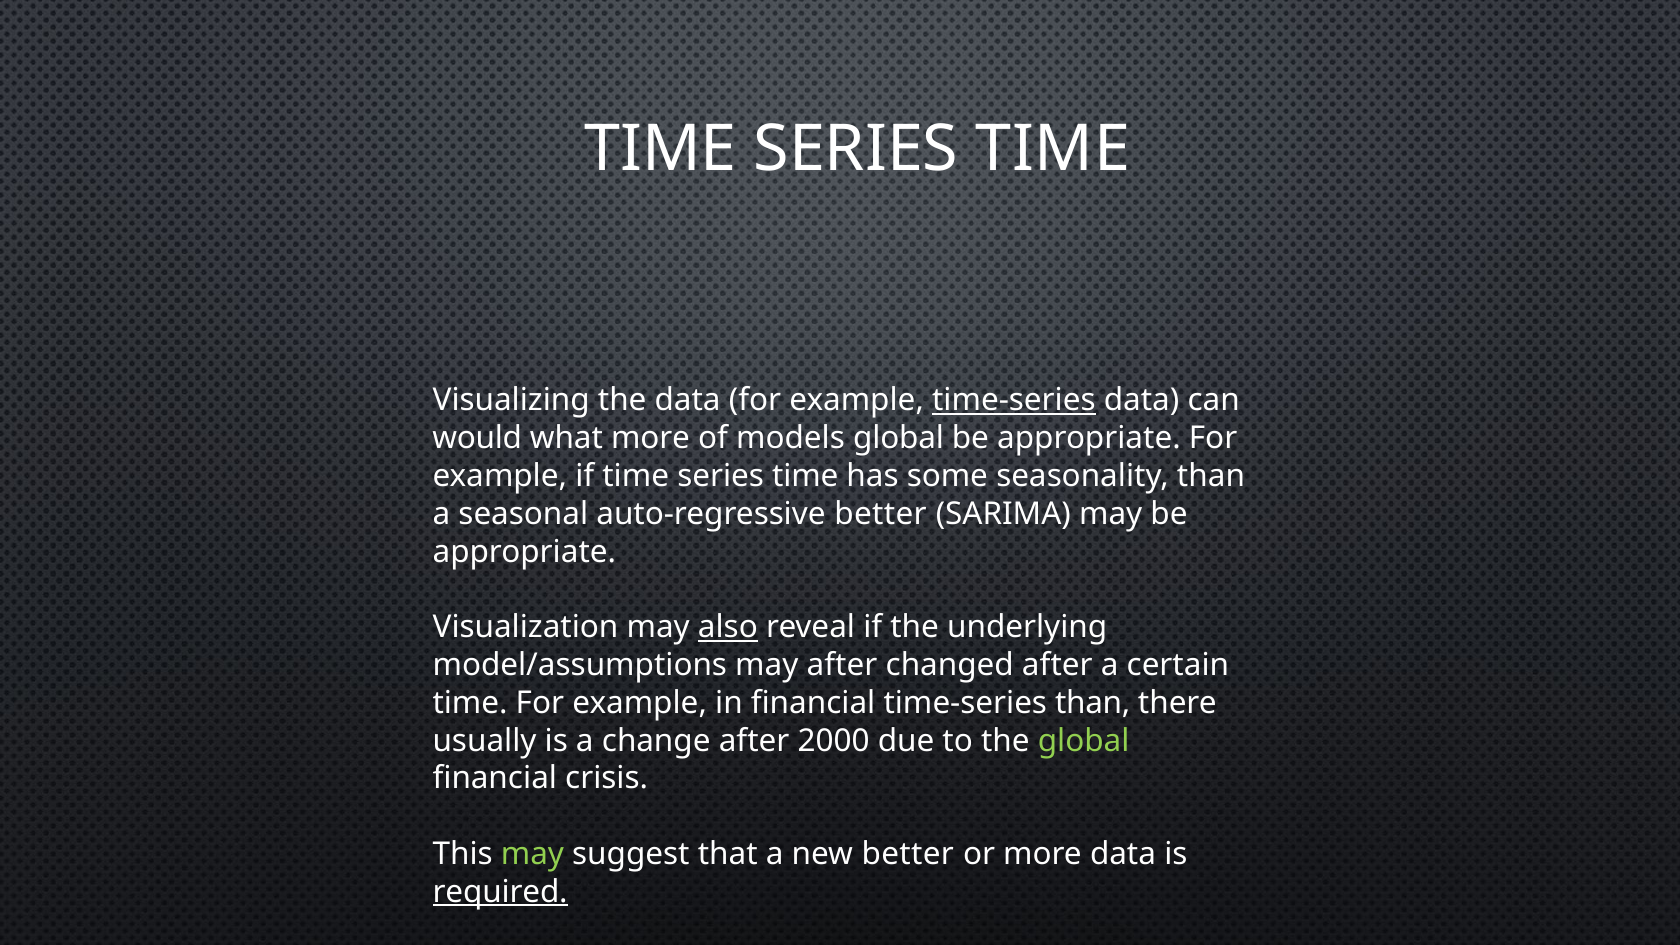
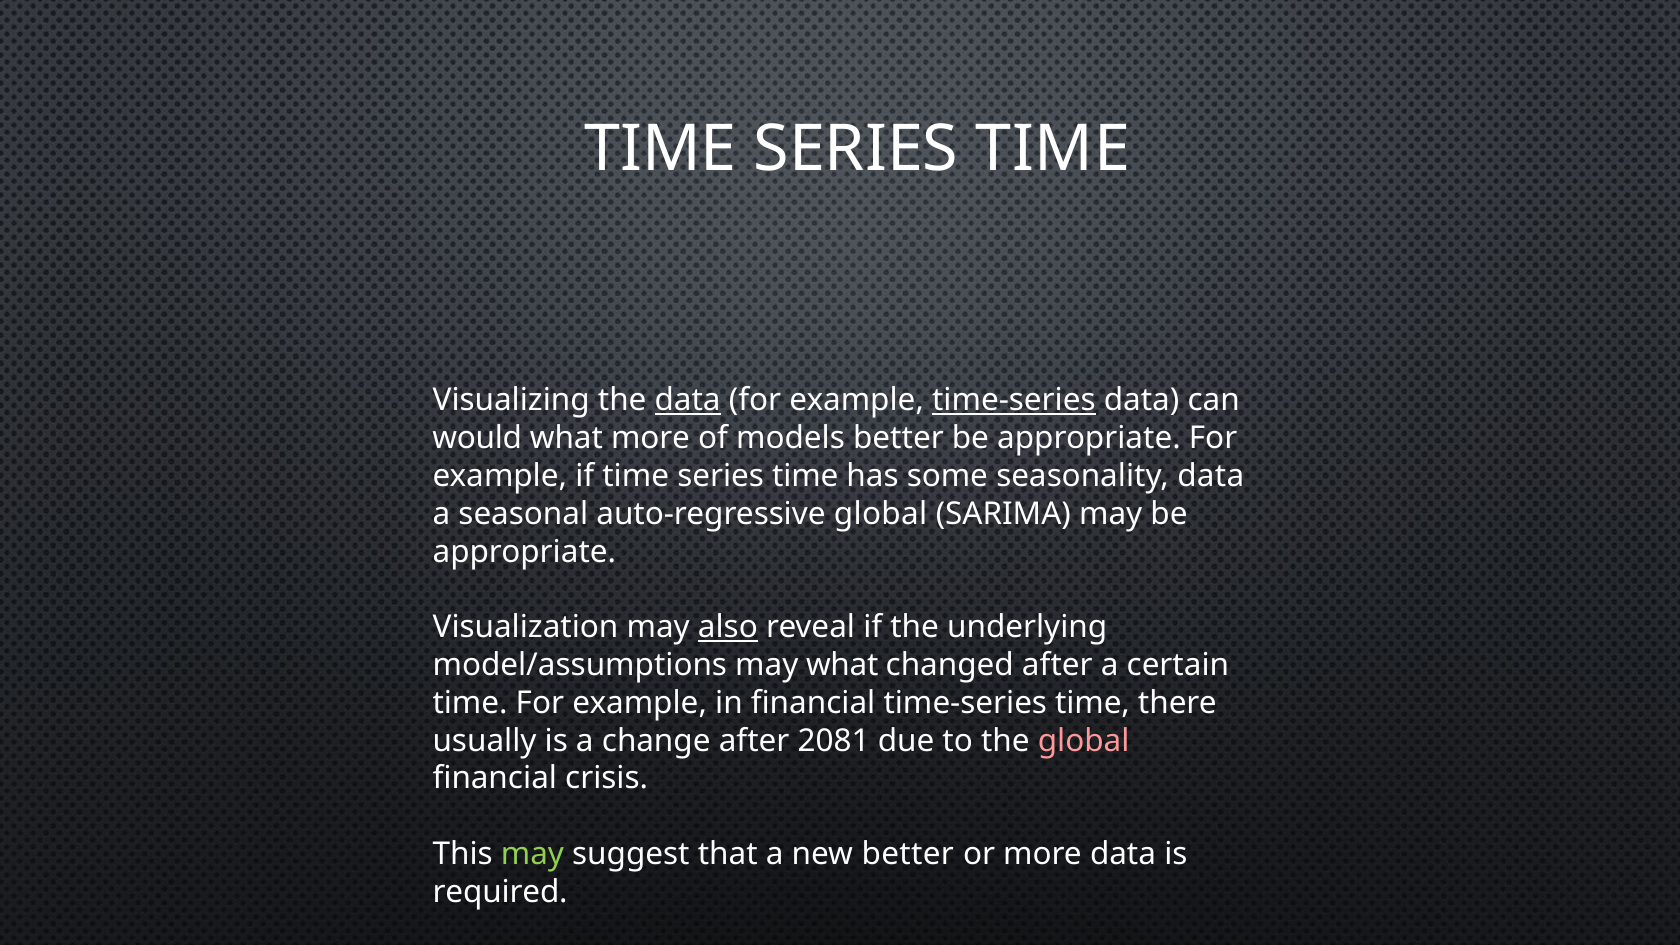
data underline: none -> present (688, 400)
models global: global -> better (898, 438)
seasonality than: than -> data (1211, 476)
auto-regressive better: better -> global (881, 514)
may after: after -> what (842, 665)
time-series than: than -> time (1093, 703)
2000: 2000 -> 2081 (834, 741)
global colour: light green -> pink (1084, 741)
required underline: present -> none (500, 892)
